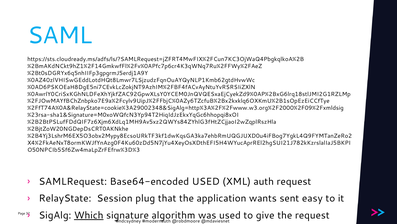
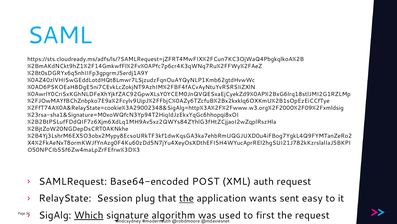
Base64-encoded USED: USED -> POST (206, 181)
the underline: none -> present (187, 198)
give: give -> first (265, 215)
